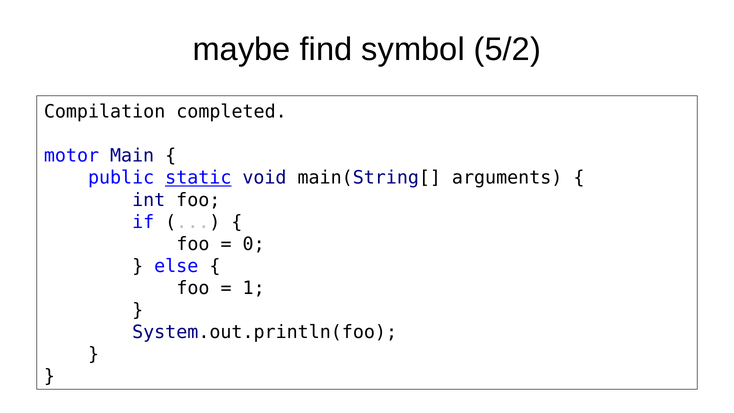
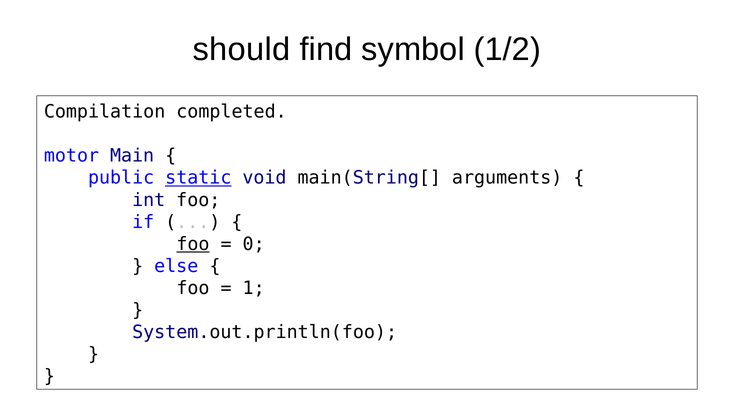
maybe: maybe -> should (242, 49)
5/2: 5/2 -> 1/2 (507, 49)
foo underline: none -> present (193, 244)
